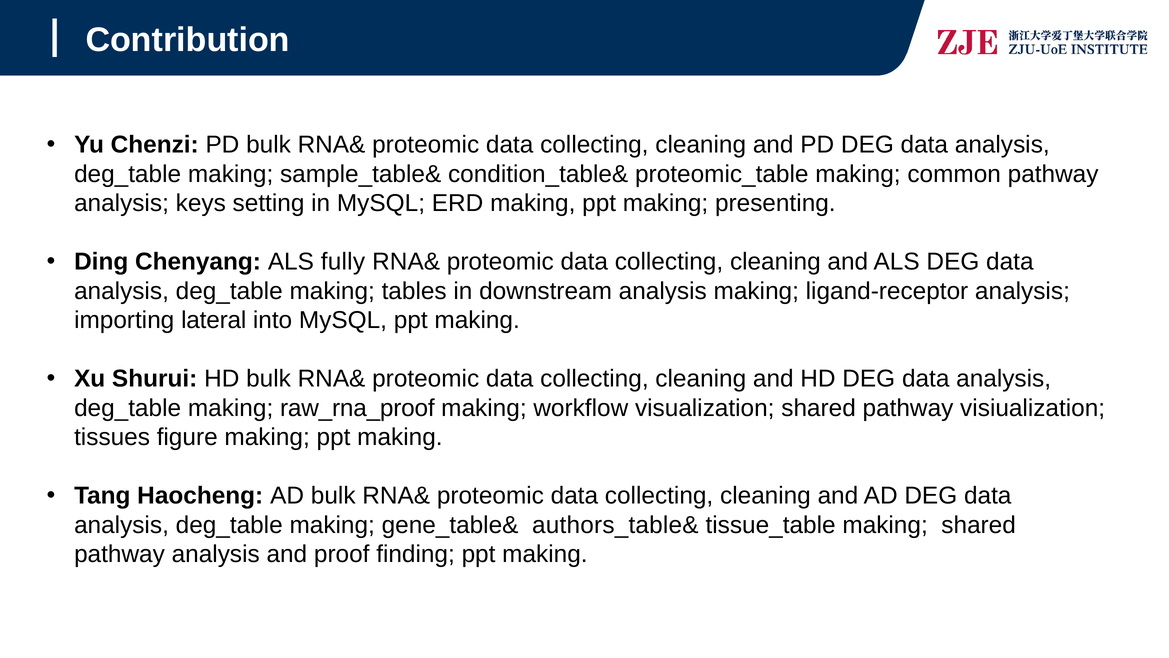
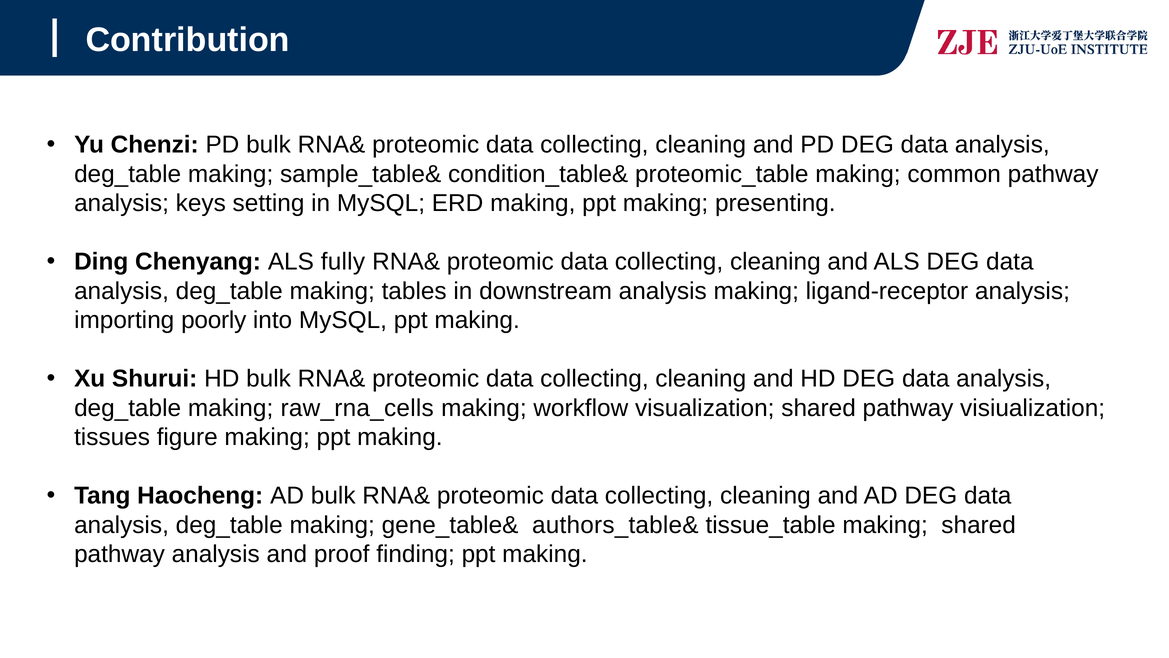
lateral: lateral -> poorly (214, 320)
raw_rna_proof: raw_rna_proof -> raw_rna_cells (357, 408)
